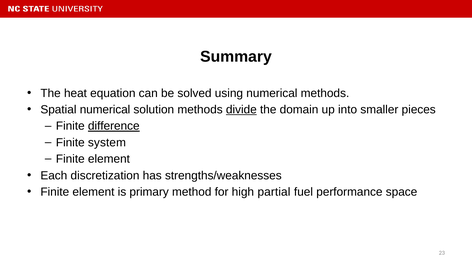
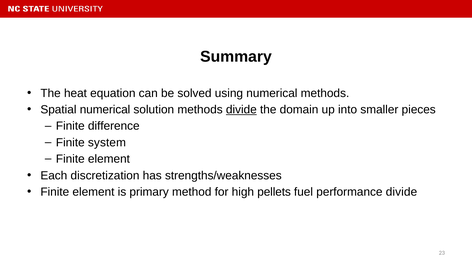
difference underline: present -> none (114, 126)
partial: partial -> pellets (274, 192)
performance space: space -> divide (401, 192)
